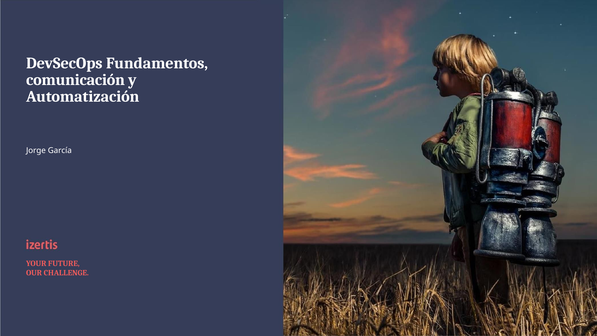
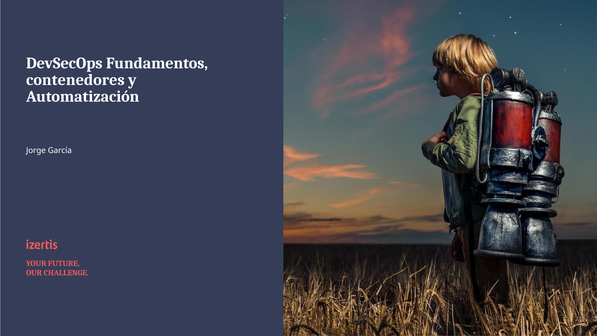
comunicación: comunicación -> contenedores (75, 80)
